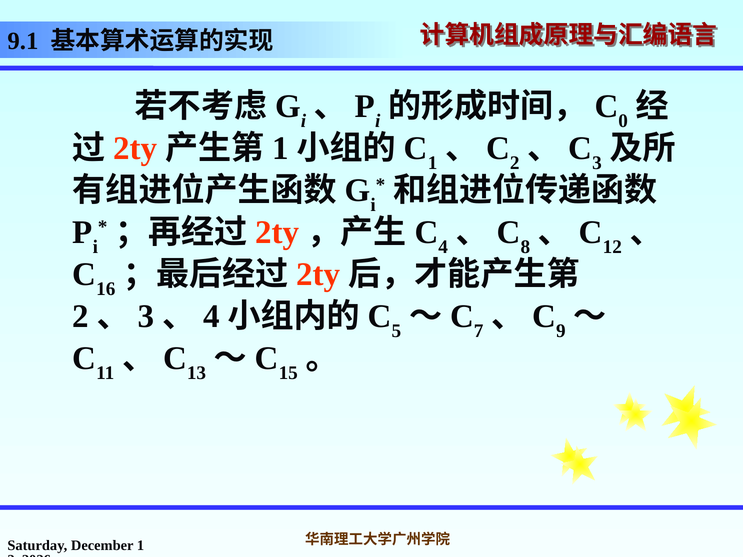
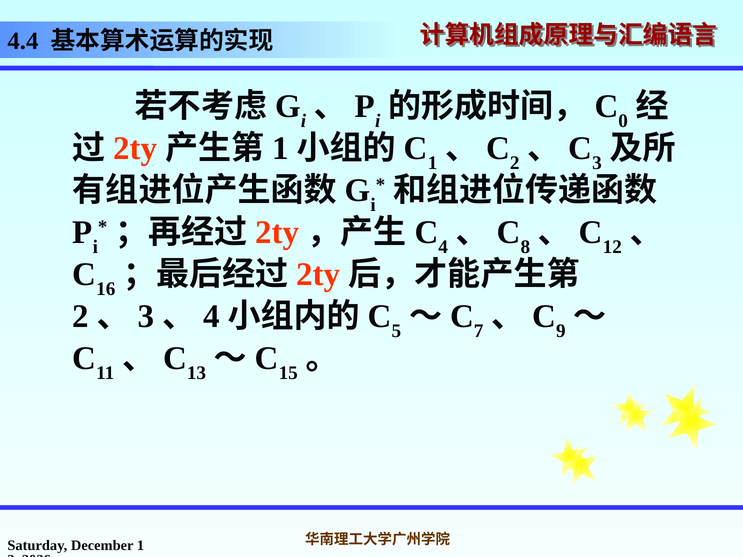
9.1: 9.1 -> 4.4 (23, 41)
